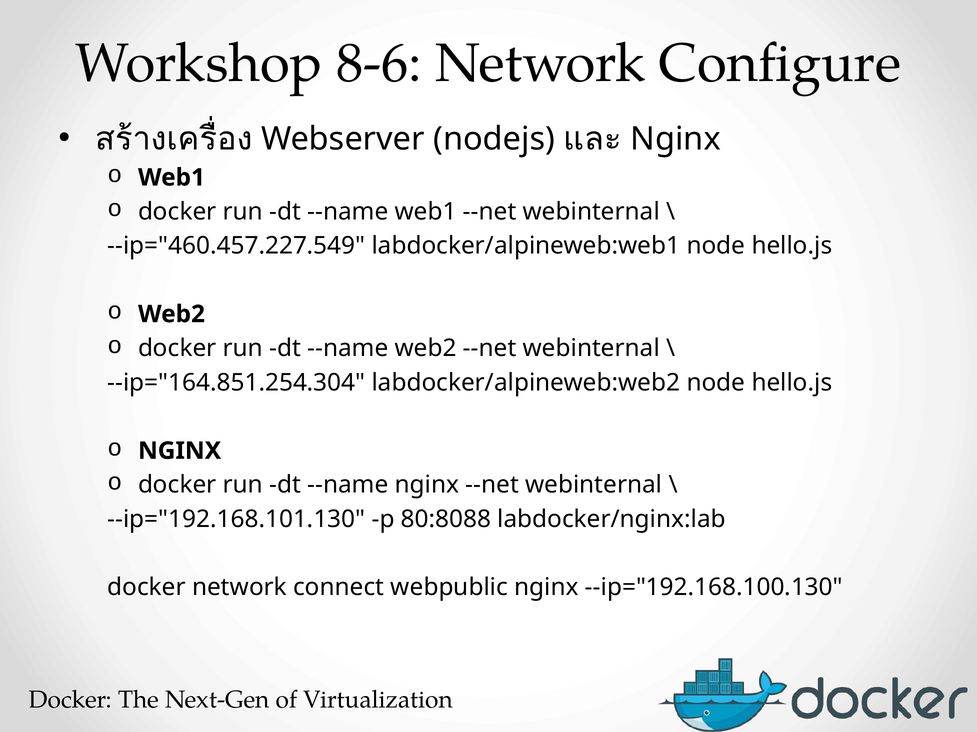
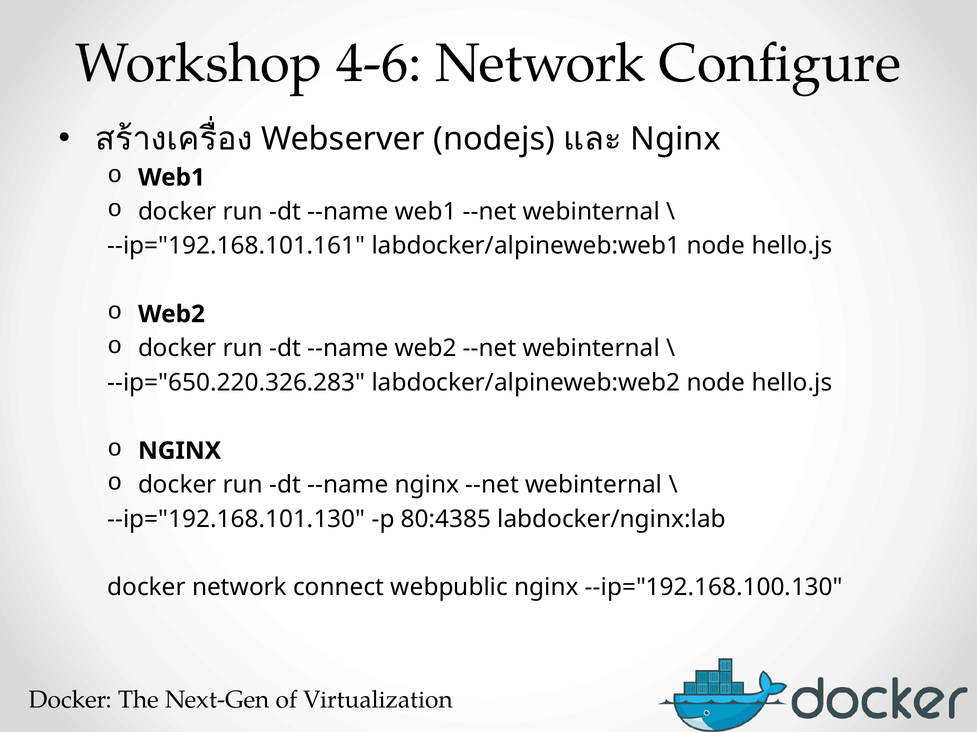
8-6: 8-6 -> 4-6 (379, 63)
--ip="460.457.227.549: --ip="460.457.227.549 -> --ip="192.168.101.161 (236, 246)
--ip="164.851.254.304: --ip="164.851.254.304 -> --ip="650.220.326.283 (236, 383)
80:8088: 80:8088 -> 80:4385 (446, 520)
